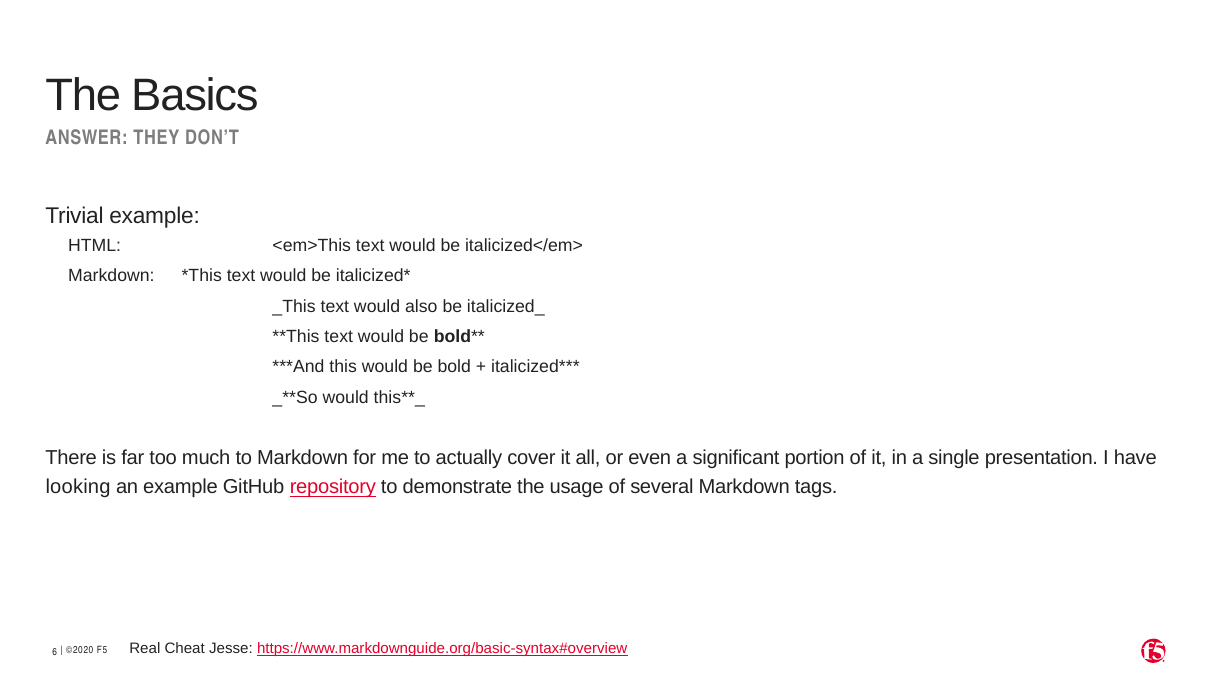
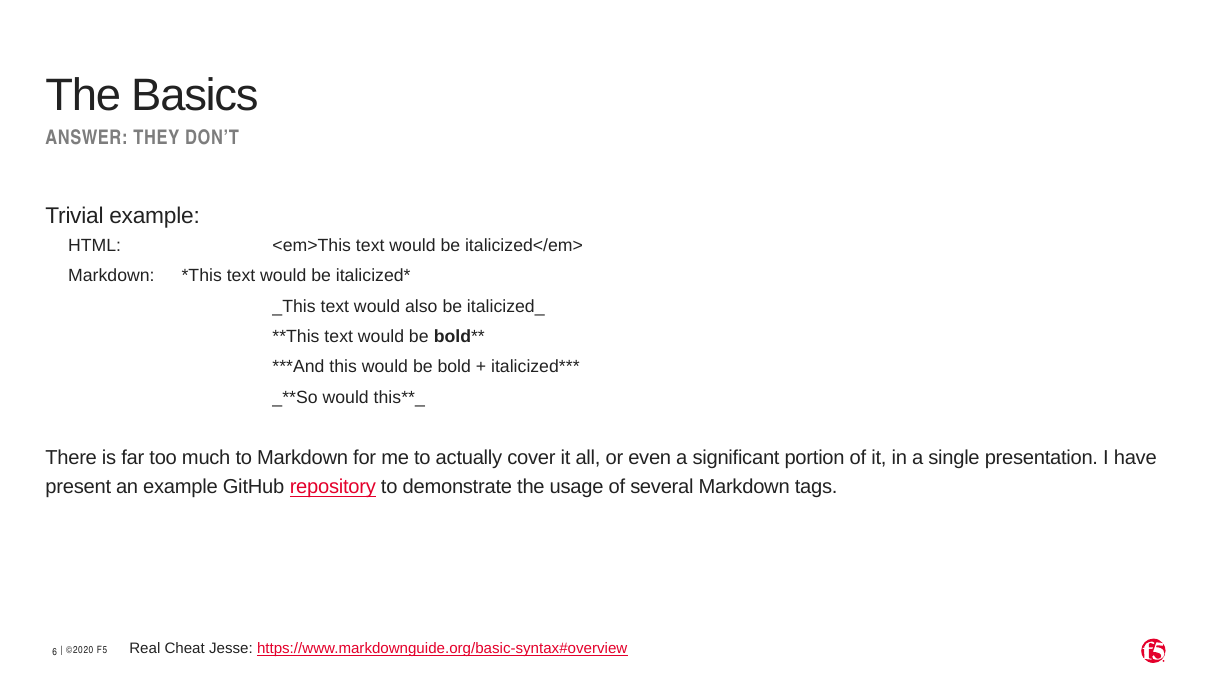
looking: looking -> present (78, 487)
